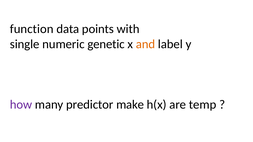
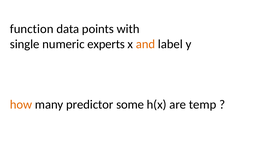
genetic: genetic -> experts (106, 44)
how colour: purple -> orange (21, 105)
make: make -> some (130, 105)
